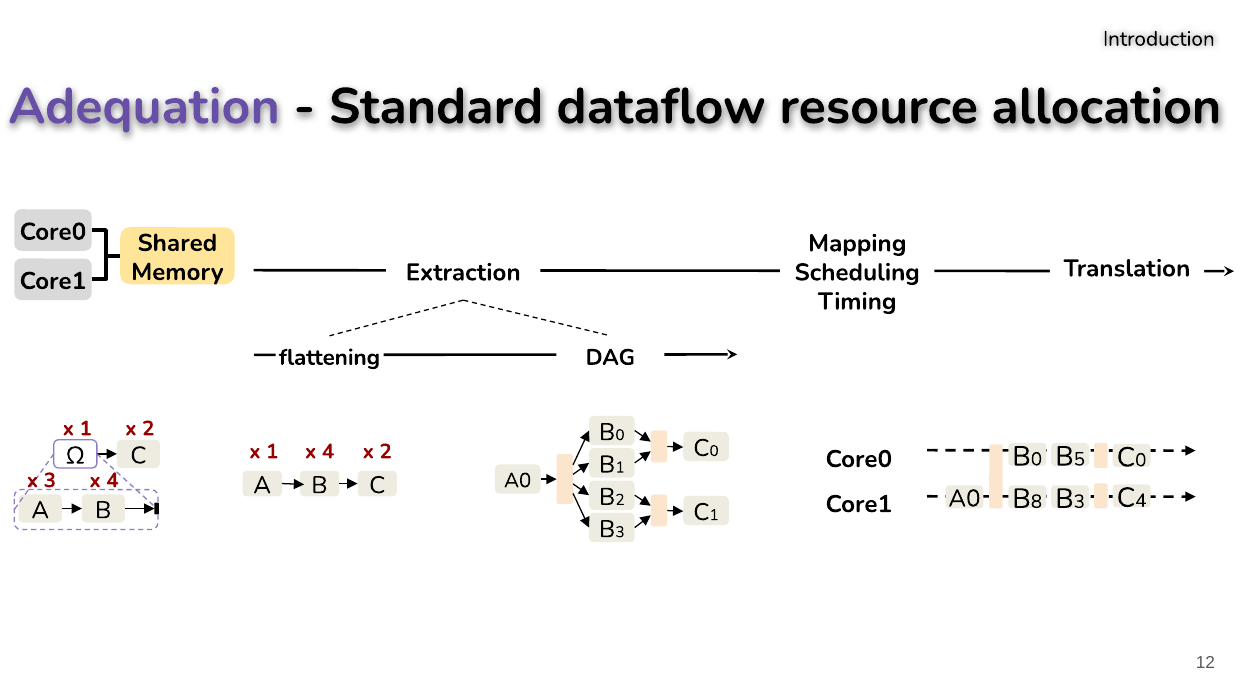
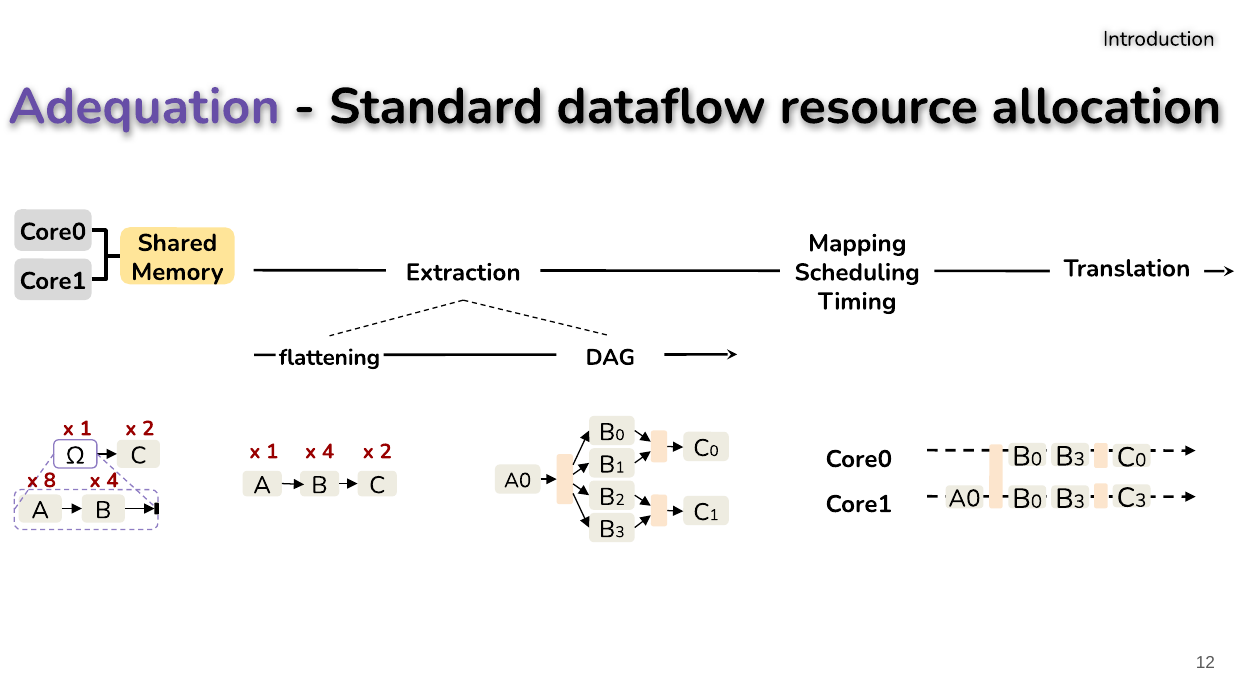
5: 5 -> 3 (1079, 459)
x 3: 3 -> 8 (50, 480)
C 4: 4 -> 3 (1141, 500)
8: 8 -> 0 (1036, 501)
